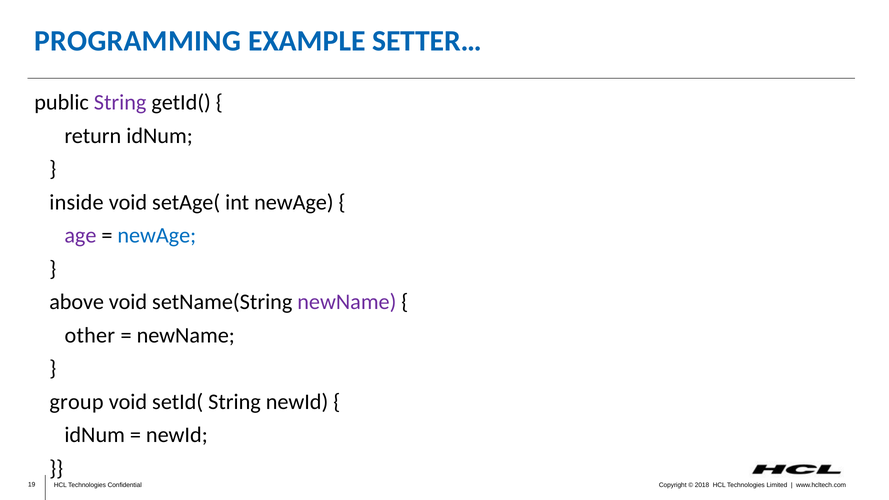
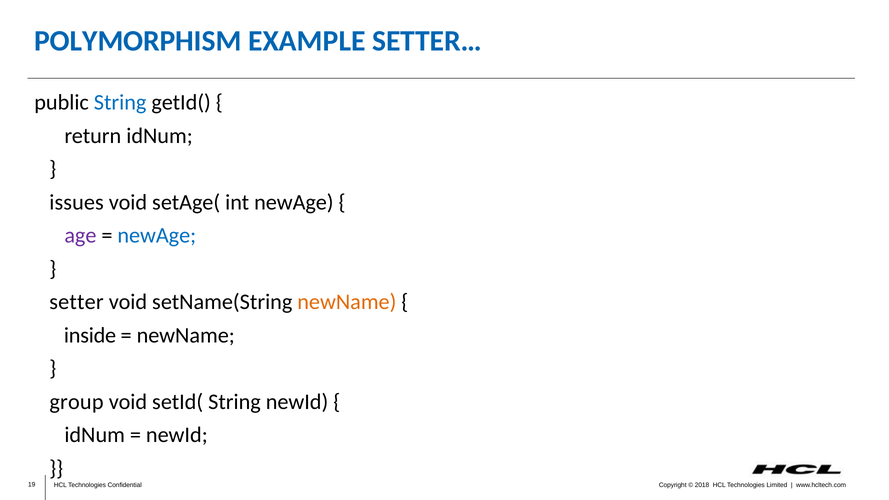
PROGRAMMING: PROGRAMMING -> POLYMORPHISM (138, 41)
String colour: purple -> blue (120, 103)
inside: inside -> issues (77, 202)
above: above -> setter (77, 302)
newName colour: purple -> orange (347, 302)
other: other -> inside (90, 335)
